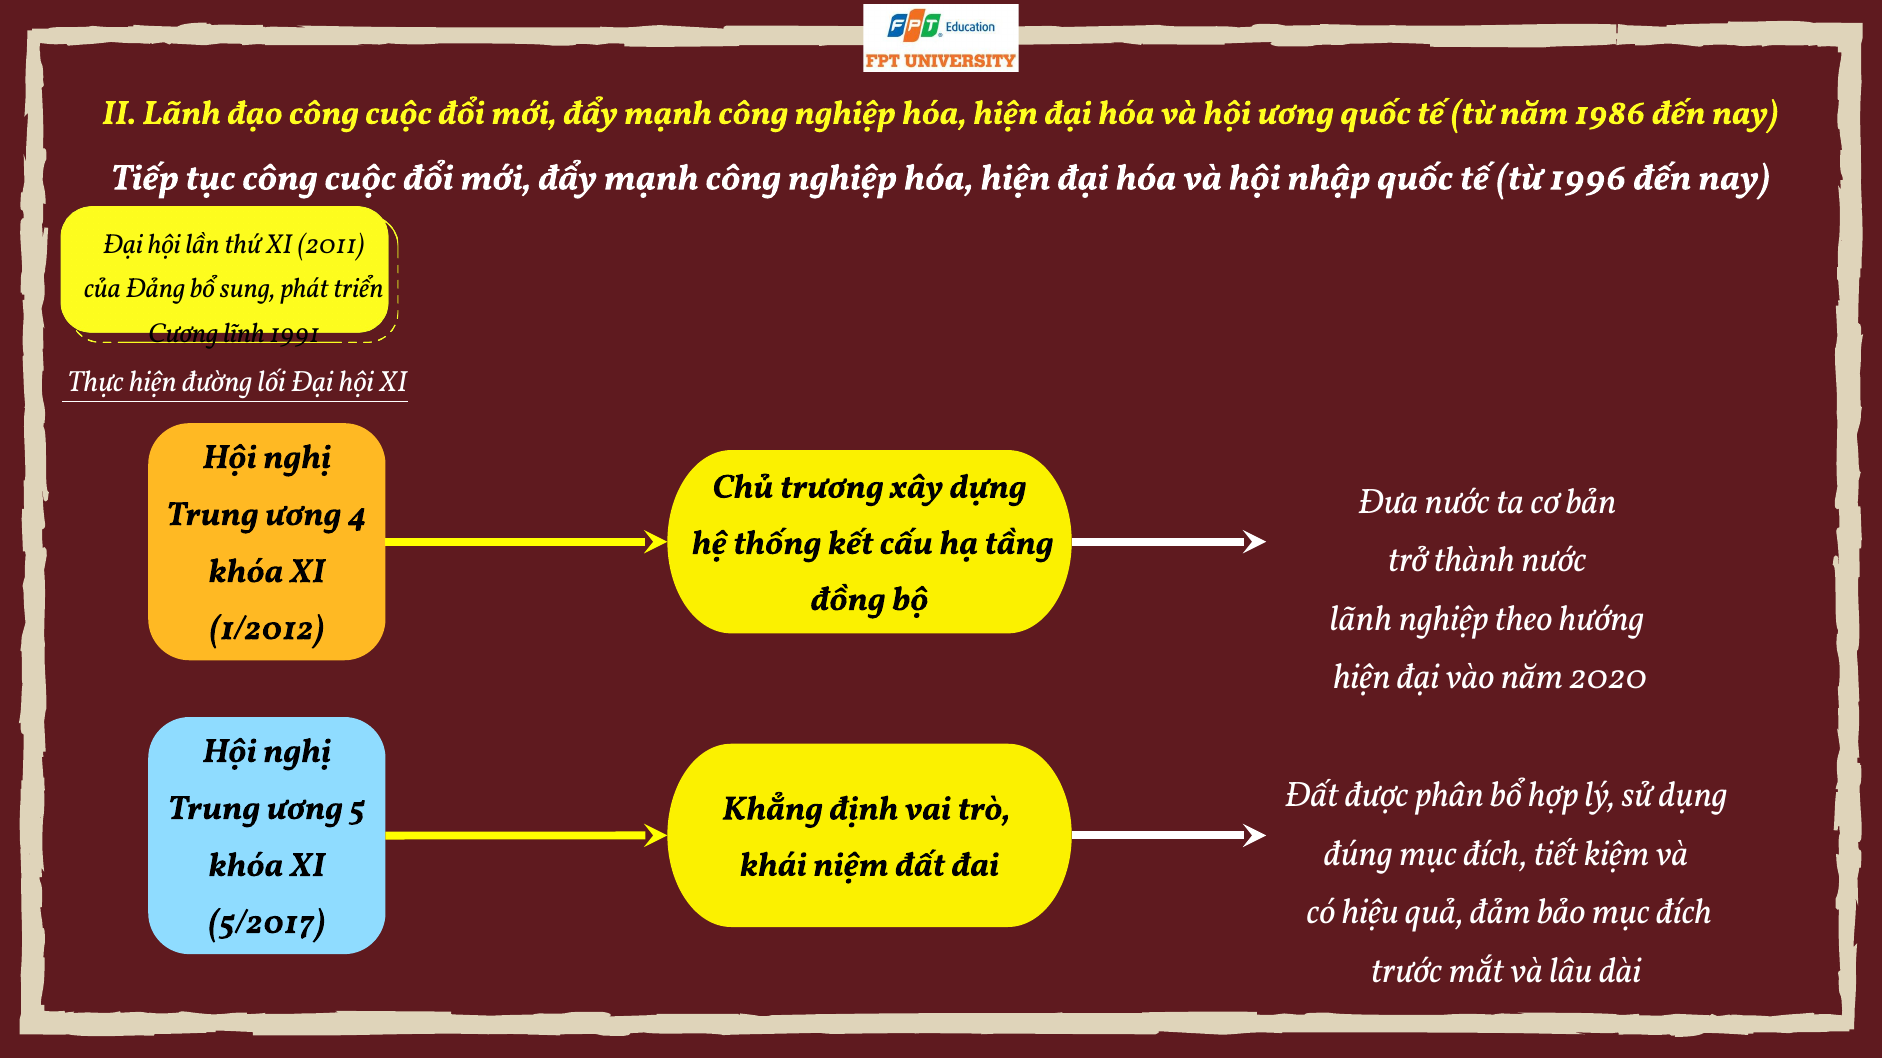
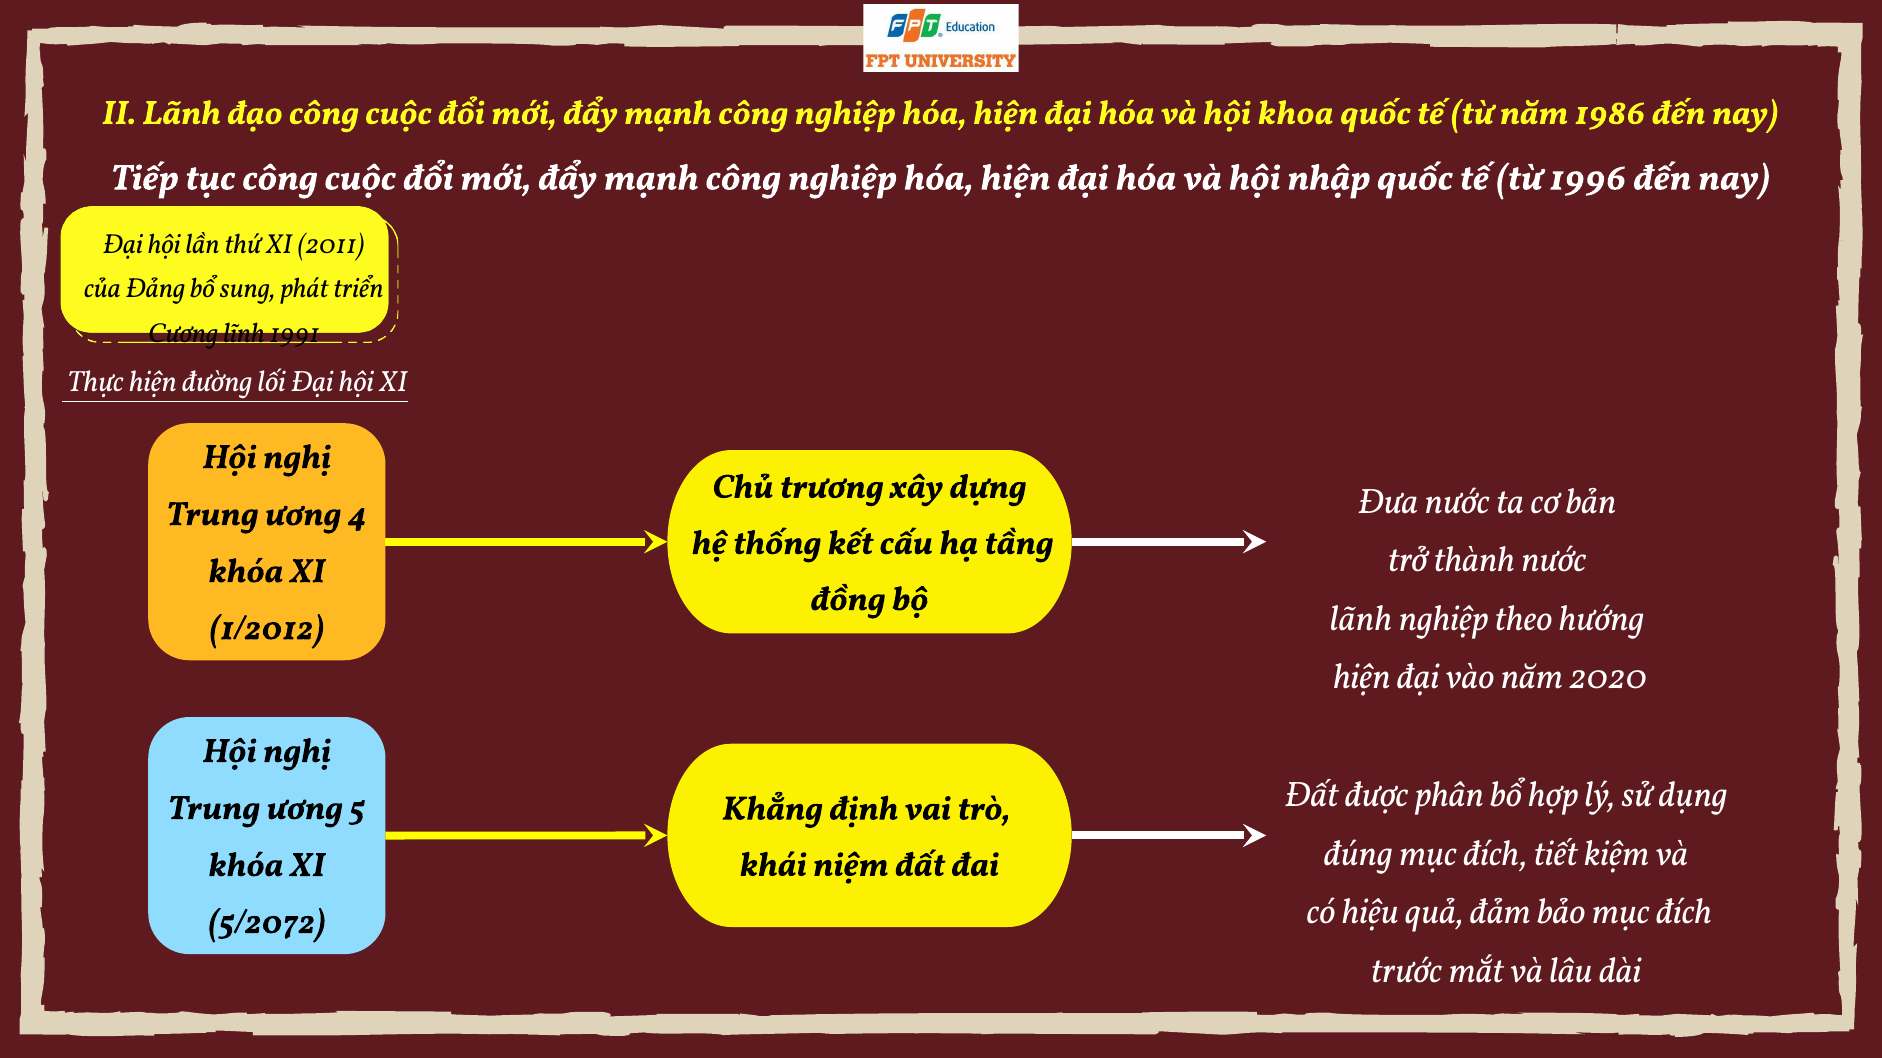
hội ương: ương -> khoa (1296, 113)
5/2017: 5/2017 -> 5/2072 (267, 922)
